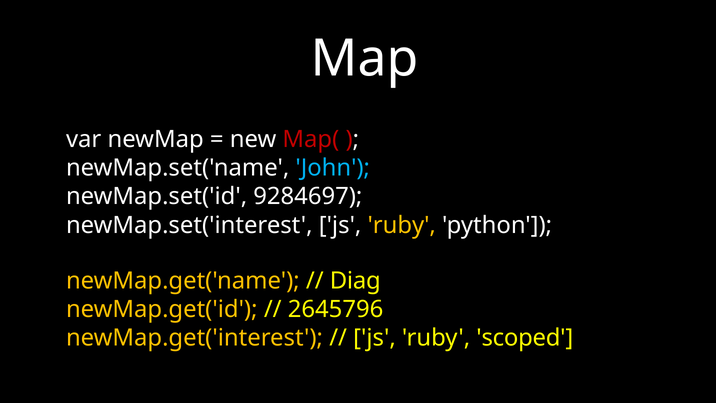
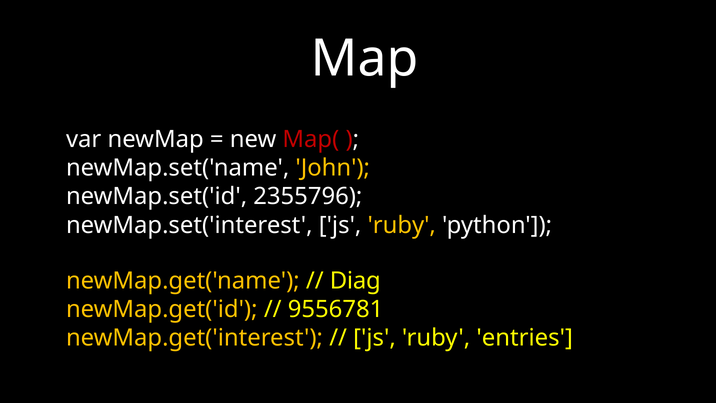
John colour: light blue -> yellow (333, 168)
9284697: 9284697 -> 2355796 (308, 196)
2645796: 2645796 -> 9556781 (336, 309)
scoped: scoped -> entries (525, 338)
